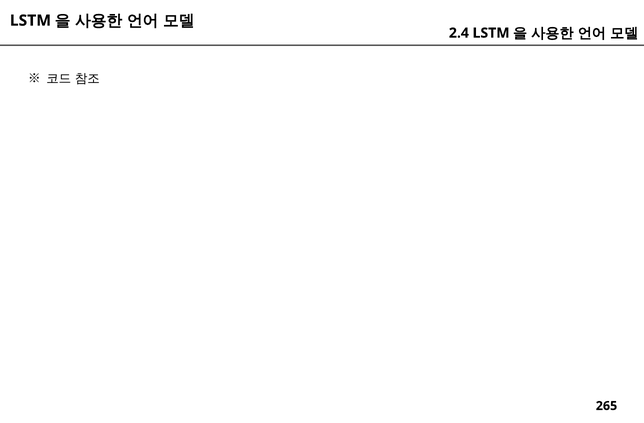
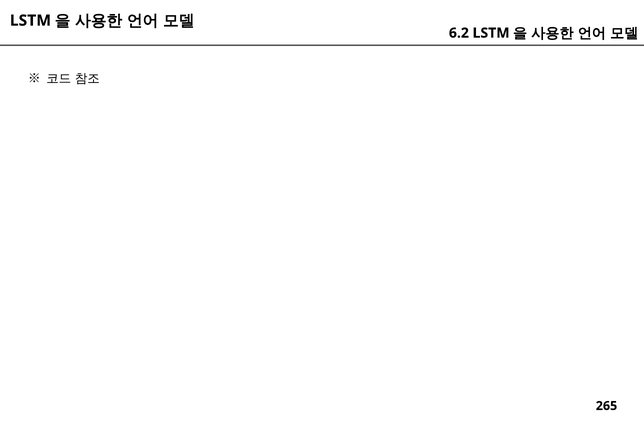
2.4: 2.4 -> 6.2 (459, 33)
